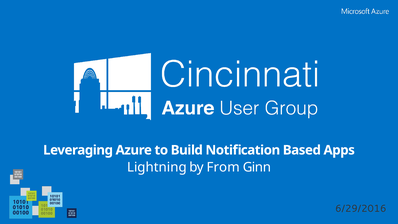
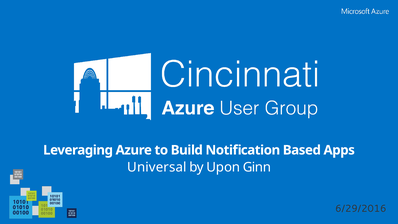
Lightning: Lightning -> Universal (157, 167)
From: From -> Upon (223, 167)
